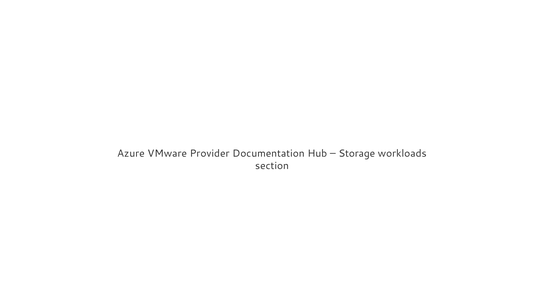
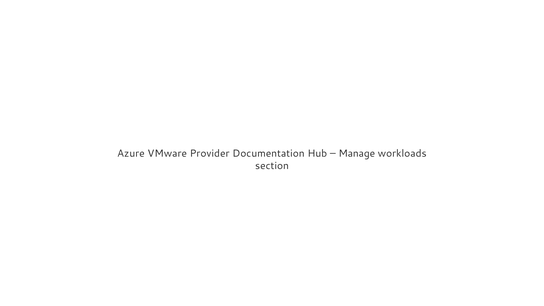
Storage: Storage -> Manage (357, 154)
